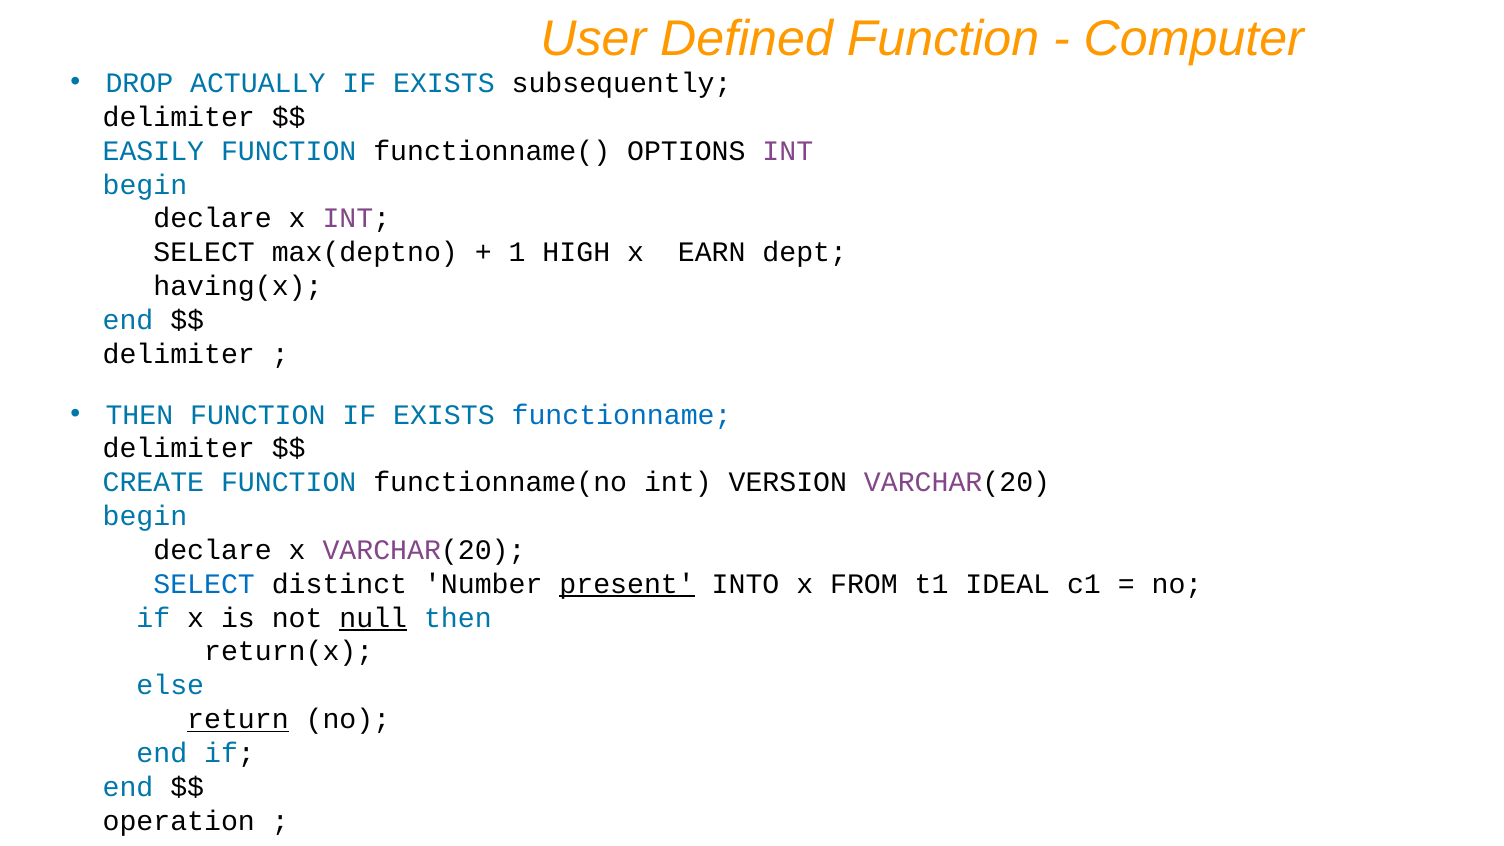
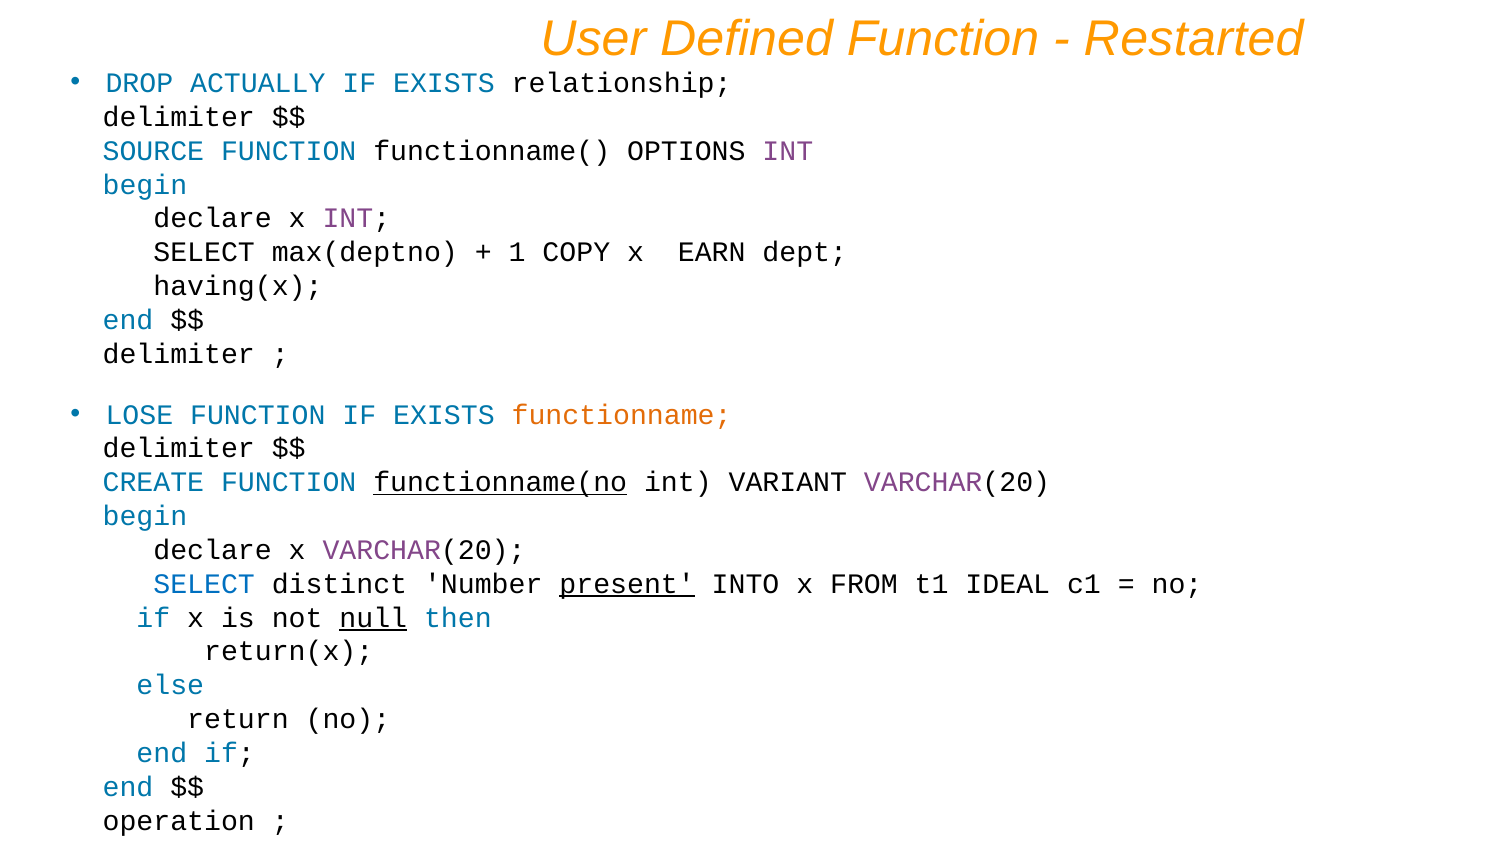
Computer: Computer -> Restarted (1194, 39)
subsequently: subsequently -> relationship (622, 83)
EASILY: EASILY -> SOURCE (153, 151)
HIGH: HIGH -> COPY (576, 252)
THEN: THEN -> LOSE (139, 415)
functionname colour: blue -> orange (622, 415)
functionname(no underline: none -> present (500, 482)
VERSION: VERSION -> VARIANT (788, 482)
return underline: present -> none (238, 719)
